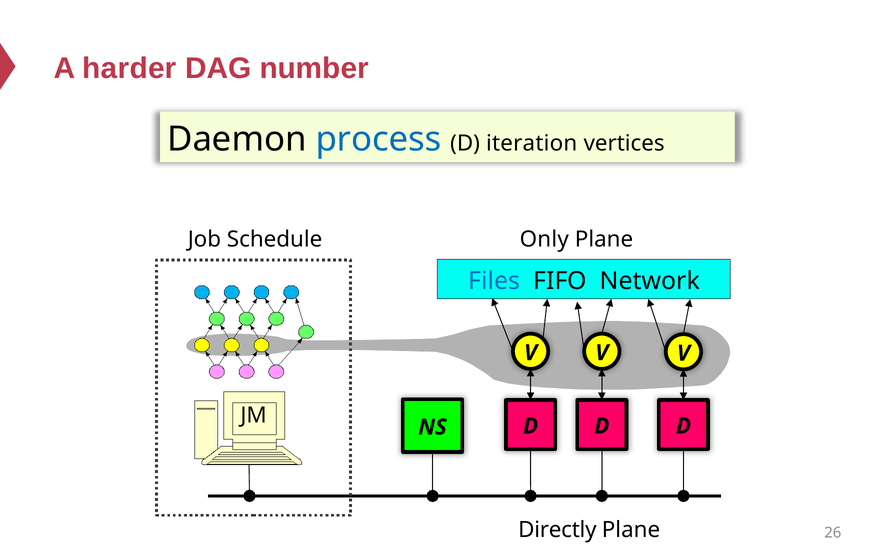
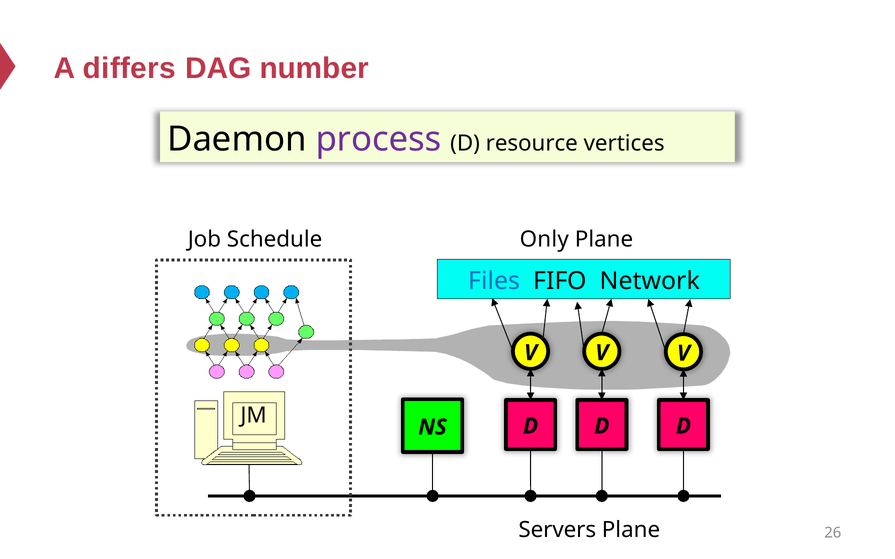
harder: harder -> differs (129, 69)
process colour: blue -> purple (378, 139)
iteration: iteration -> resource (532, 144)
Directly: Directly -> Servers (557, 530)
